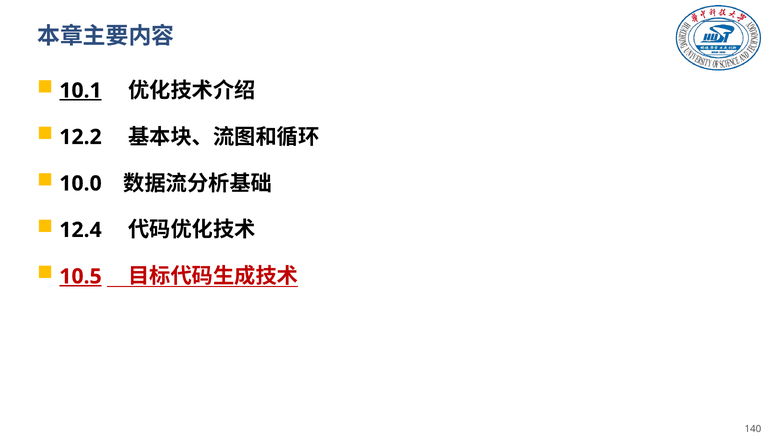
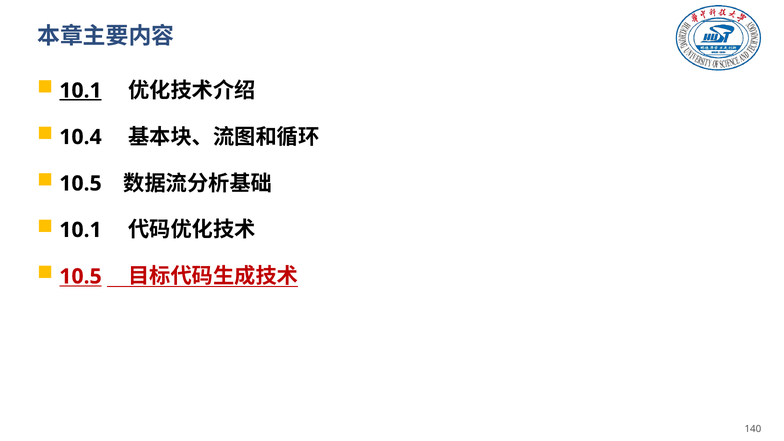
12.2: 12.2 -> 10.4 (81, 137)
10.0: 10.0 -> 10.5 (81, 184)
12.4: 12.4 -> 10.1 (81, 230)
10.5 underline: present -> none (81, 276)
